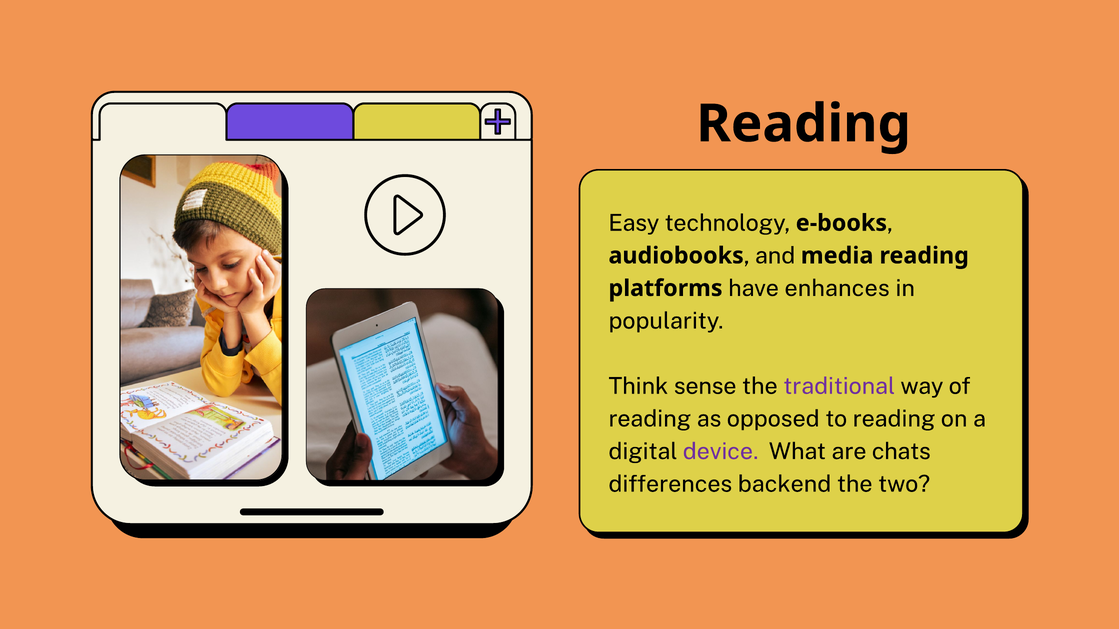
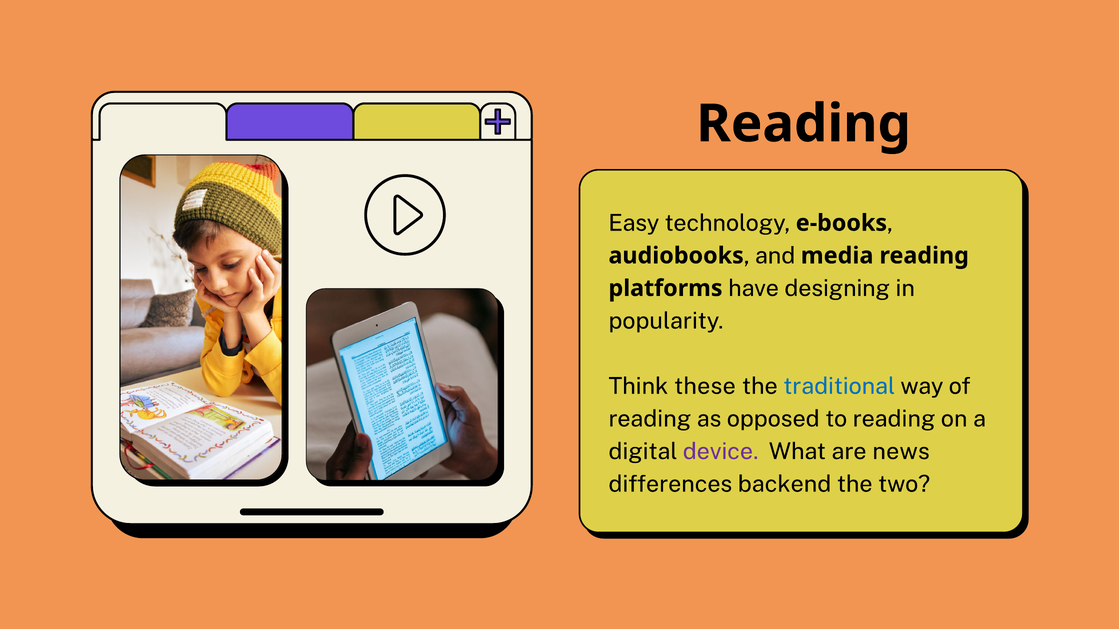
enhances: enhances -> designing (837, 289)
sense: sense -> these (705, 386)
traditional colour: purple -> blue (839, 386)
chats: chats -> news (901, 452)
